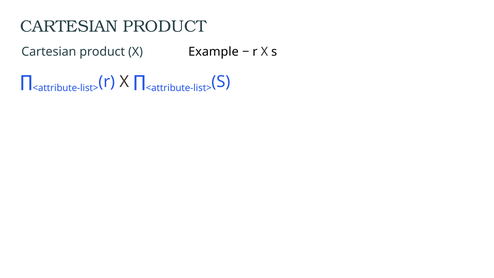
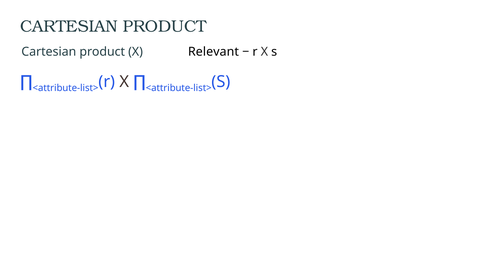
Example: Example -> Relevant (213, 52)
